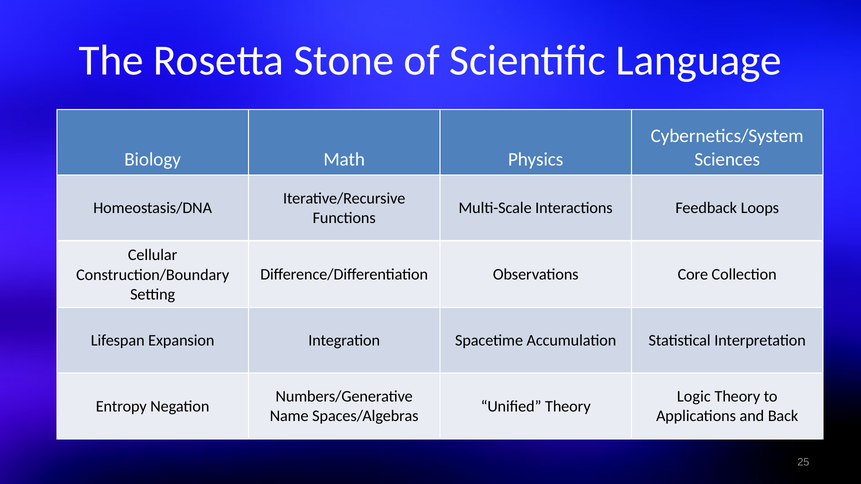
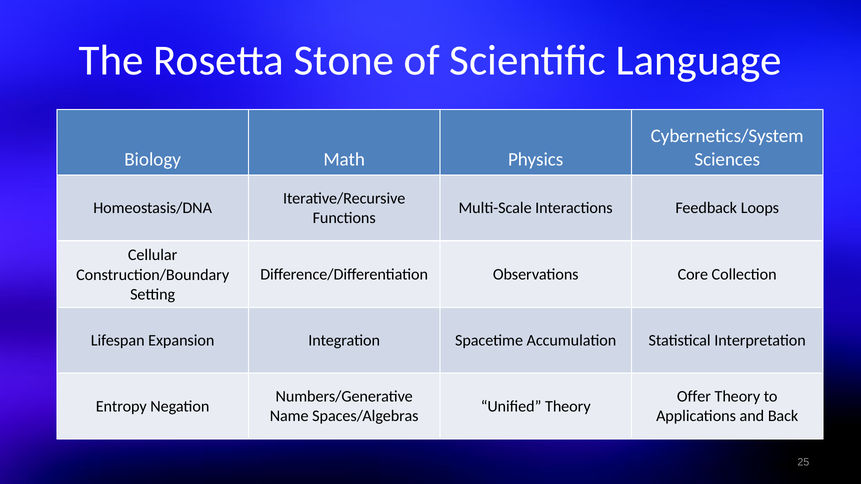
Logic: Logic -> Offer (694, 397)
